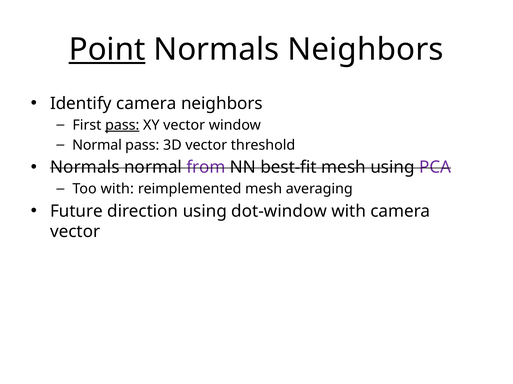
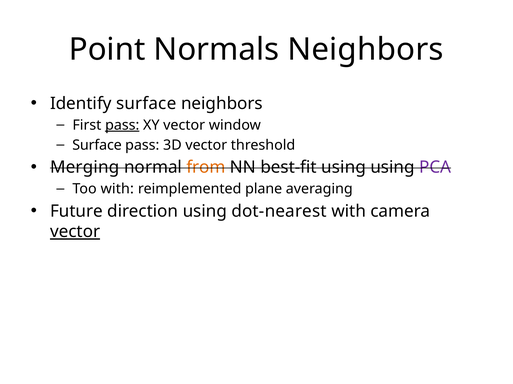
Point underline: present -> none (107, 50)
Identify camera: camera -> surface (146, 104)
Normal: Normal -> Surface (97, 145)
Normals: Normals -> Merging (85, 168)
from colour: purple -> orange (206, 168)
best-fit mesh: mesh -> using (344, 168)
reimplemented mesh: mesh -> plane (264, 189)
dot-window: dot-window -> dot-nearest (279, 212)
vector underline: none -> present (75, 232)
